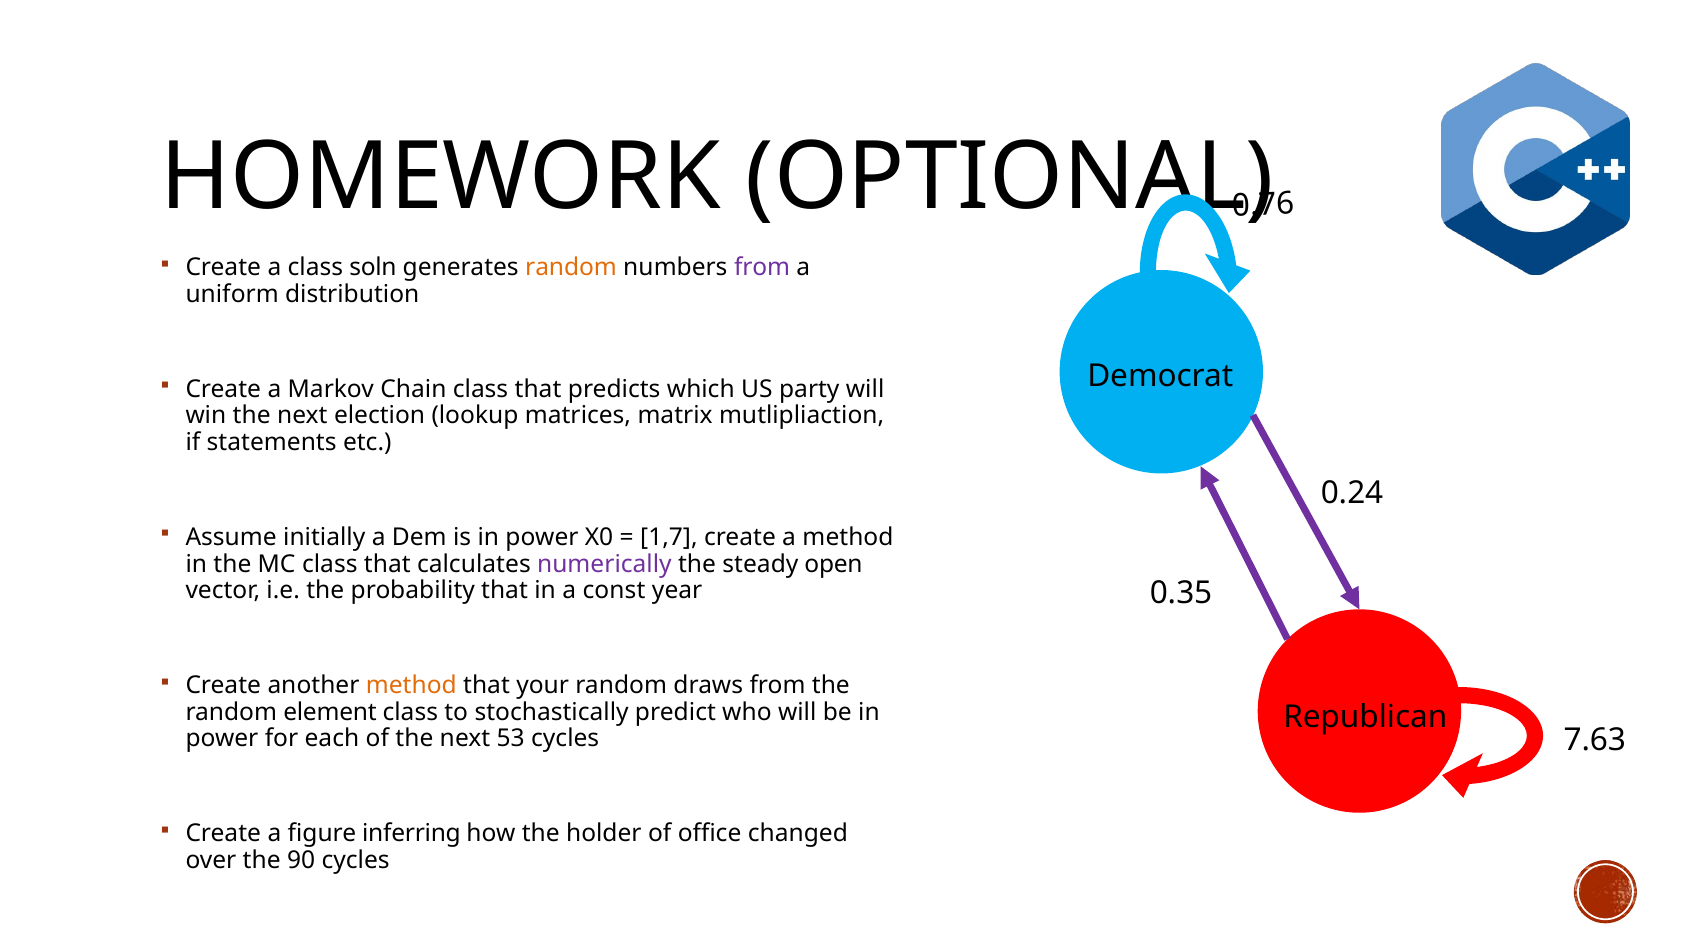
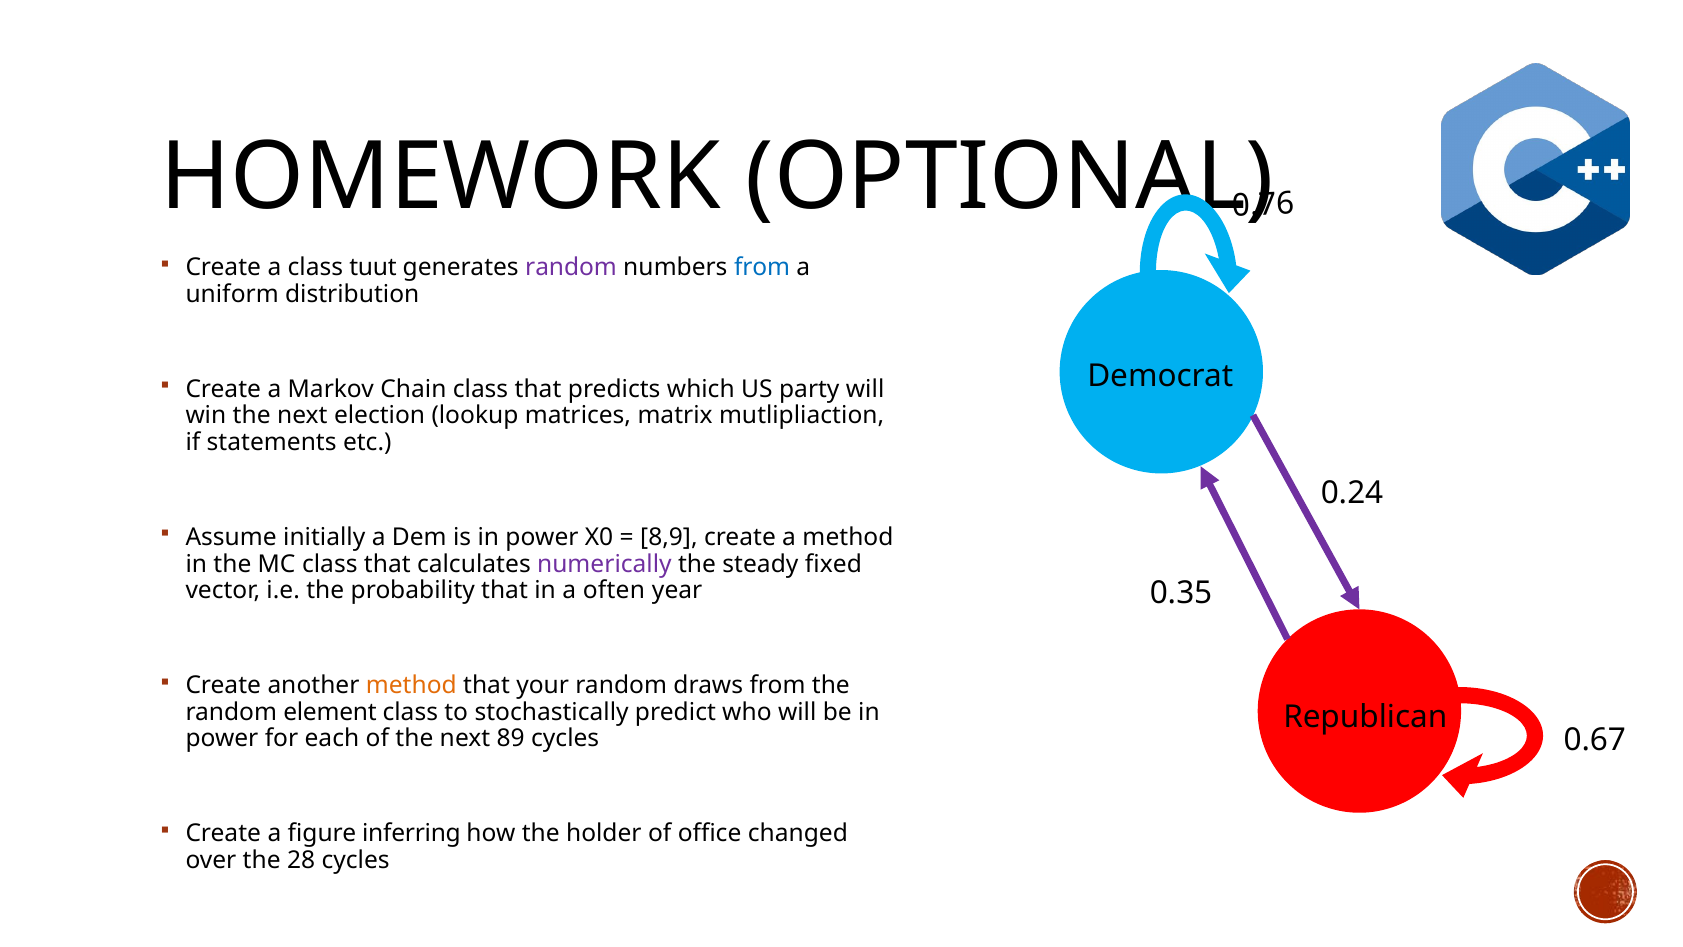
soln: soln -> tuut (373, 268)
random colour: orange -> purple (571, 268)
from colour: purple -> blue (762, 268)
1,7: 1,7 -> 8,9 (669, 537)
open: open -> fixed (833, 564)
const: const -> often (614, 590)
7.63: 7.63 -> 0.67 (1595, 740)
53: 53 -> 89 (511, 738)
90: 90 -> 28 (301, 860)
